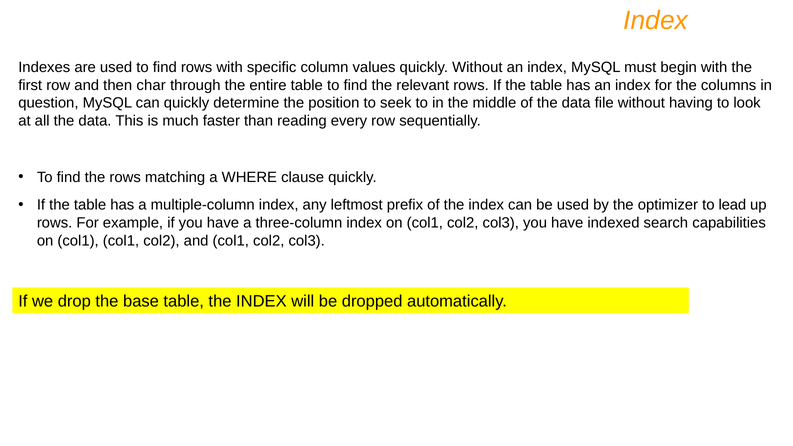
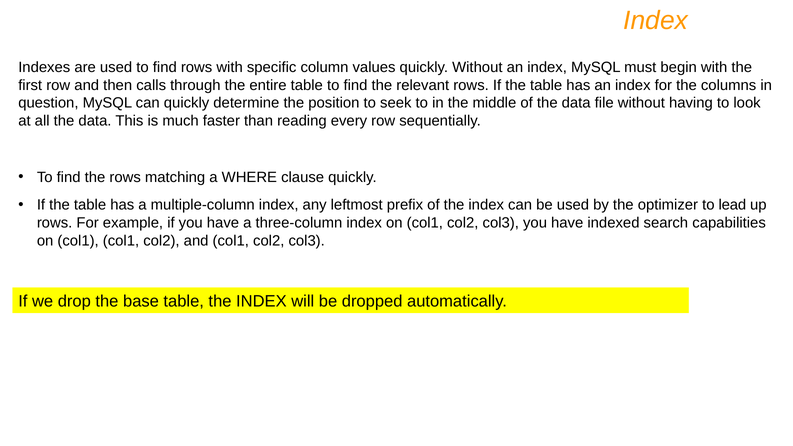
char: char -> calls (151, 85)
